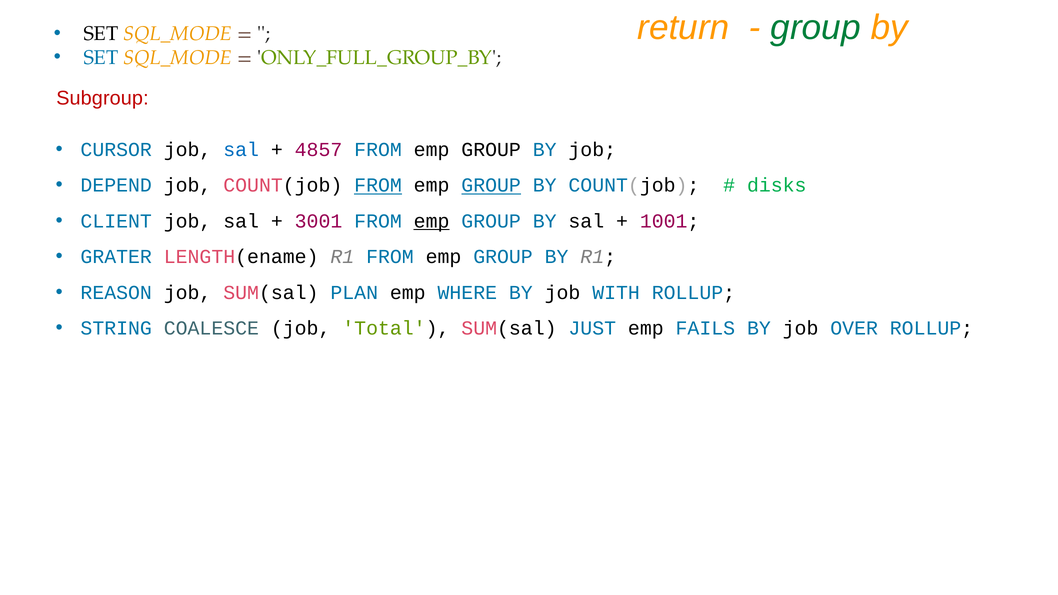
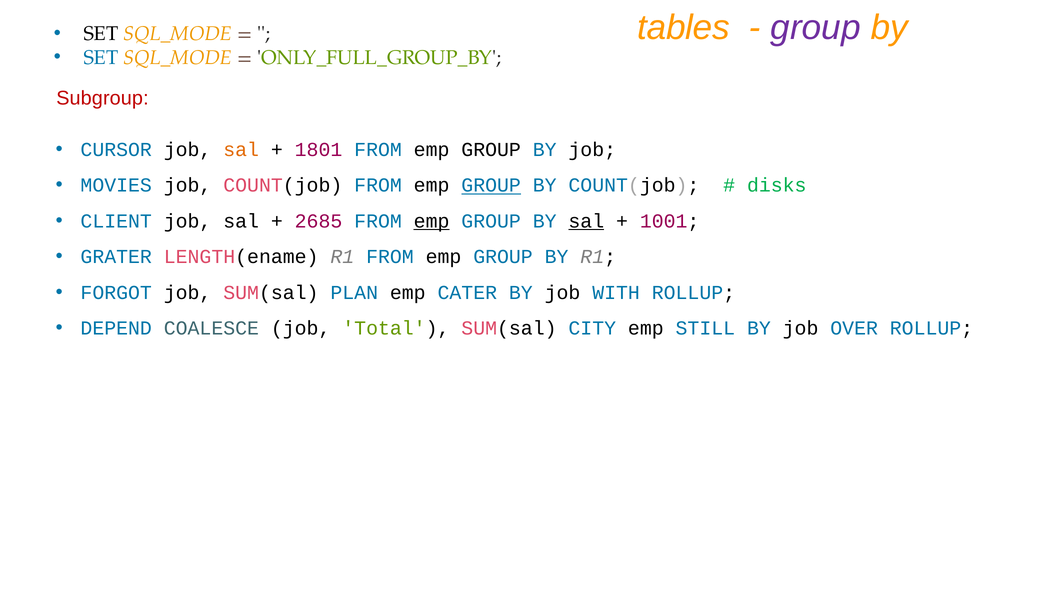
return: return -> tables (684, 28)
group colour: green -> purple (816, 28)
sal colour: blue -> orange (241, 150)
4857: 4857 -> 1801 (319, 150)
DEPEND: DEPEND -> MOVIES (116, 185)
FROM underline: present -> none (378, 185)
3001: 3001 -> 2685 (319, 221)
sal underline: none -> present (586, 221)
REASON: REASON -> FORGOT (116, 293)
WHERE: WHERE -> CATER (467, 293)
STRING: STRING -> DEPEND (116, 328)
JUST: JUST -> CITY (592, 328)
FAILS: FAILS -> STILL (705, 328)
